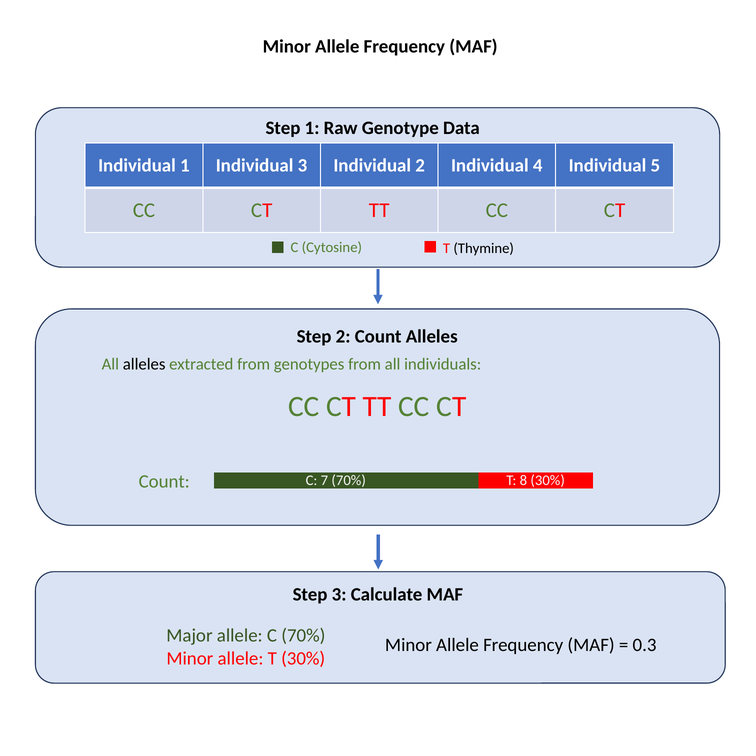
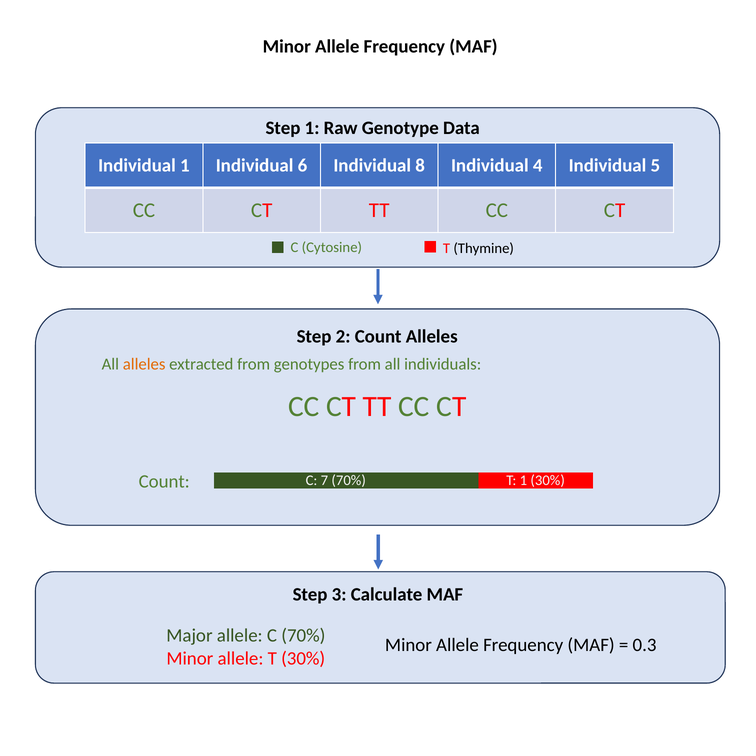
Individual 3: 3 -> 6 (303, 166)
Individual 2: 2 -> 8 (420, 166)
alleles colour: black -> orange (144, 364)
T 8: 8 -> 1 (523, 480)
